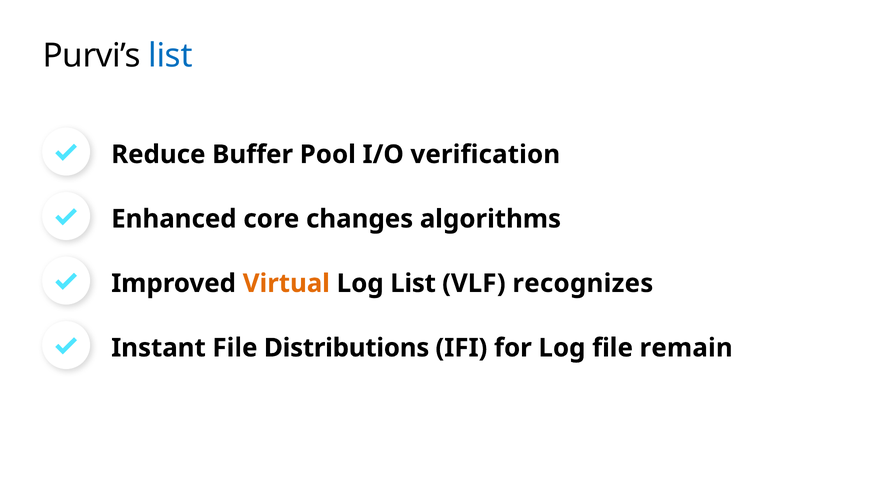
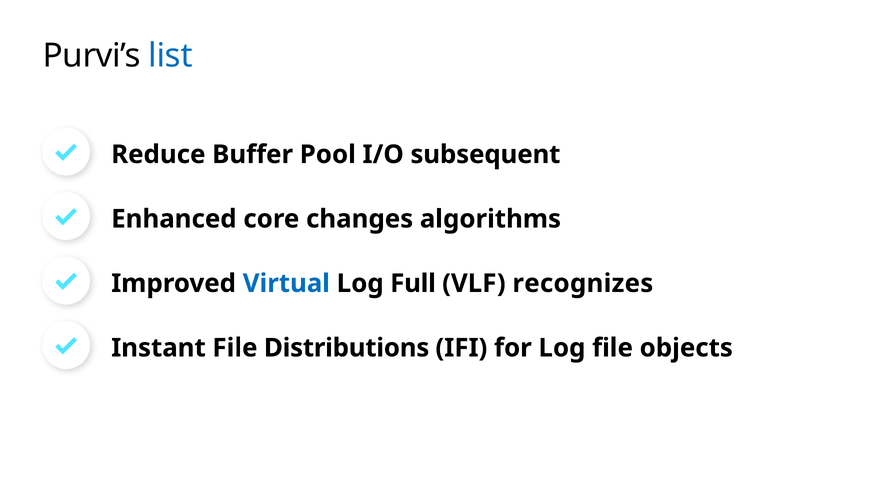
verification: verification -> subsequent (485, 154)
Virtual colour: orange -> blue (286, 283)
Log List: List -> Full (413, 283)
remain: remain -> objects (686, 348)
